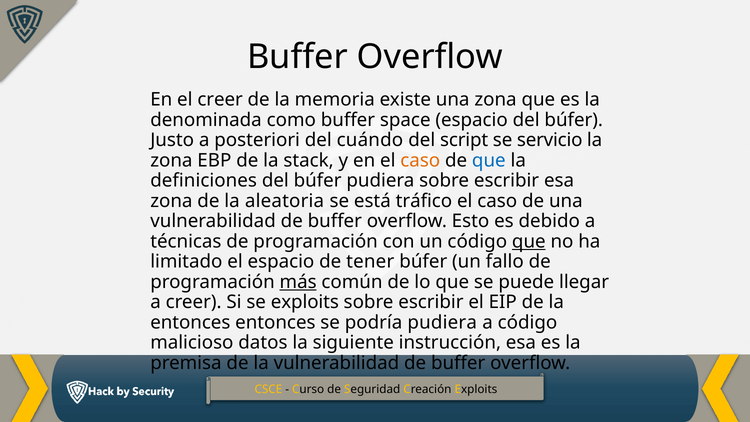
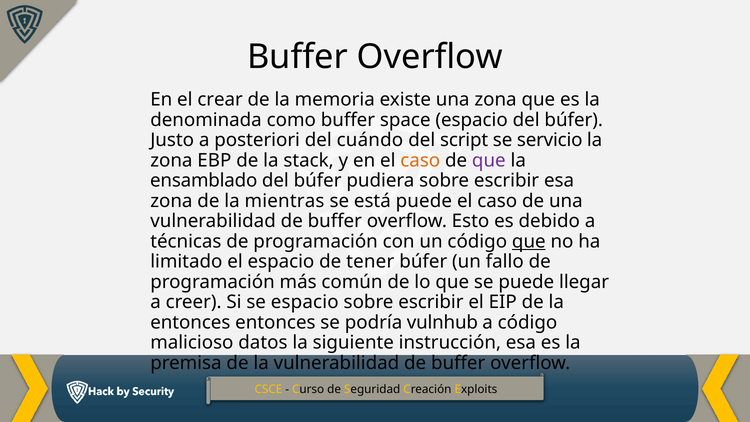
el creer: creer -> crear (220, 100)
que colour: blue -> purple (489, 160)
definiciones: definiciones -> ensamblado (204, 181)
aleatoria: aleatoria -> mientras (285, 201)
está tráfico: tráfico -> puede (424, 201)
más underline: present -> none (298, 282)
se exploits: exploits -> espacio (305, 302)
podría pudiera: pudiera -> vulnhub (442, 322)
